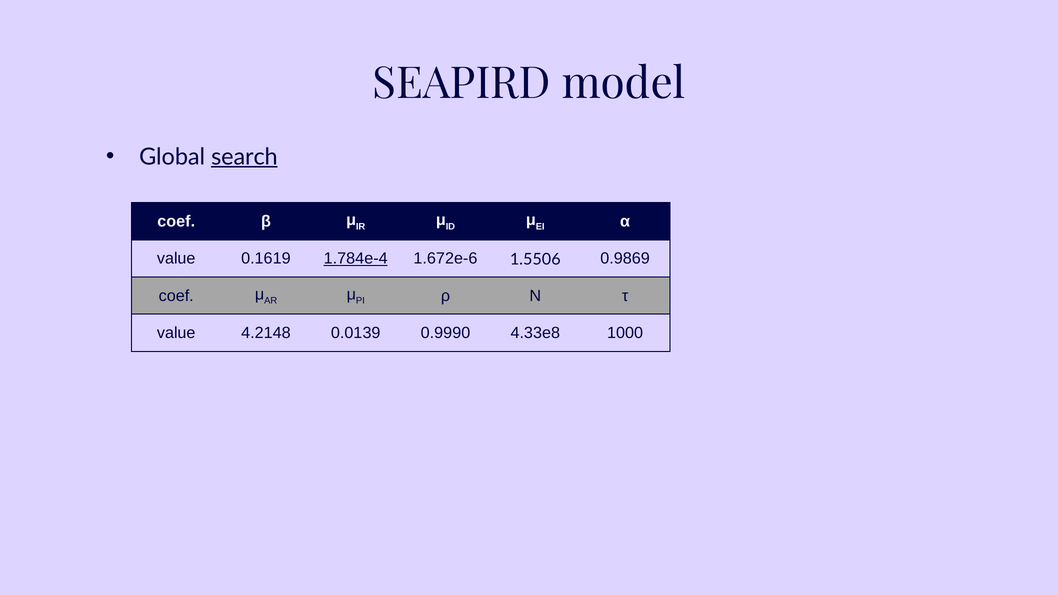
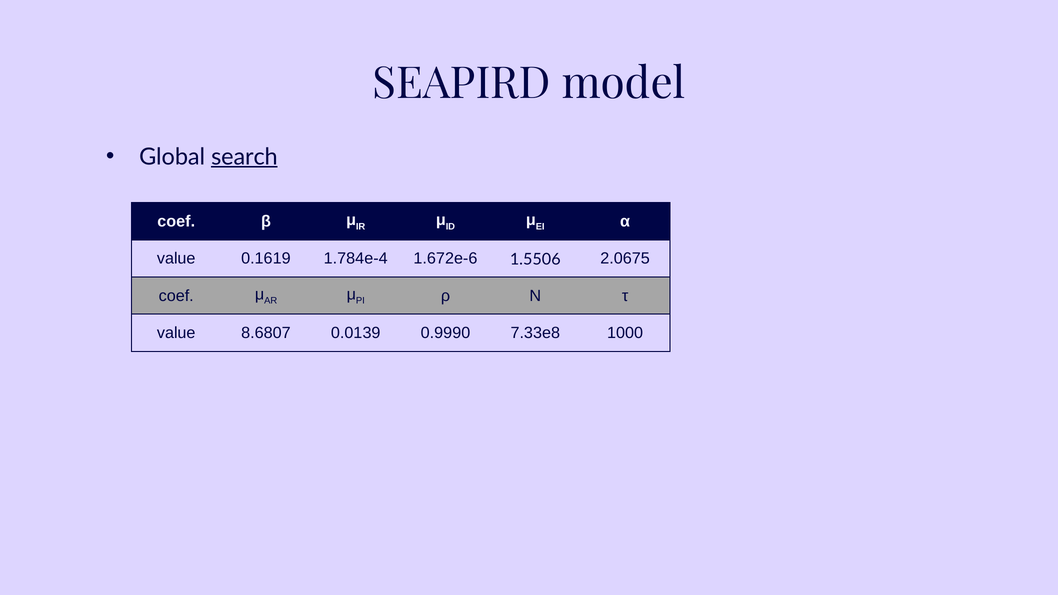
1.784e-4 underline: present -> none (356, 259)
0.9869: 0.9869 -> 2.0675 (625, 259)
4.2148: 4.2148 -> 8.6807 (266, 333)
4.33e8: 4.33e8 -> 7.33e8 (535, 333)
